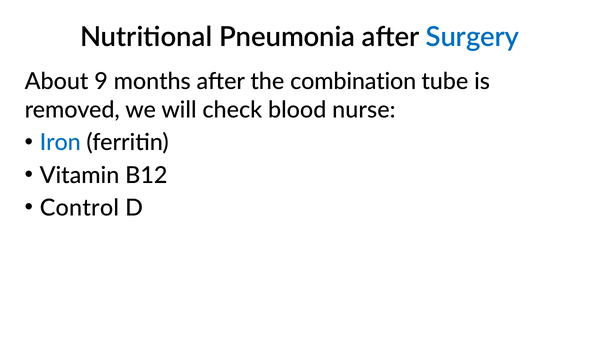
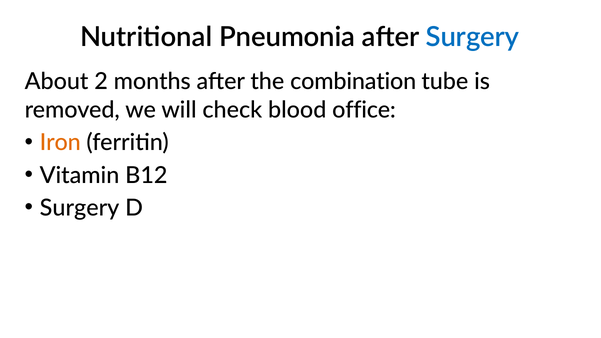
9: 9 -> 2 (101, 82)
nurse: nurse -> office (364, 110)
Iron colour: blue -> orange (60, 143)
Control: Control -> Surgery (80, 208)
